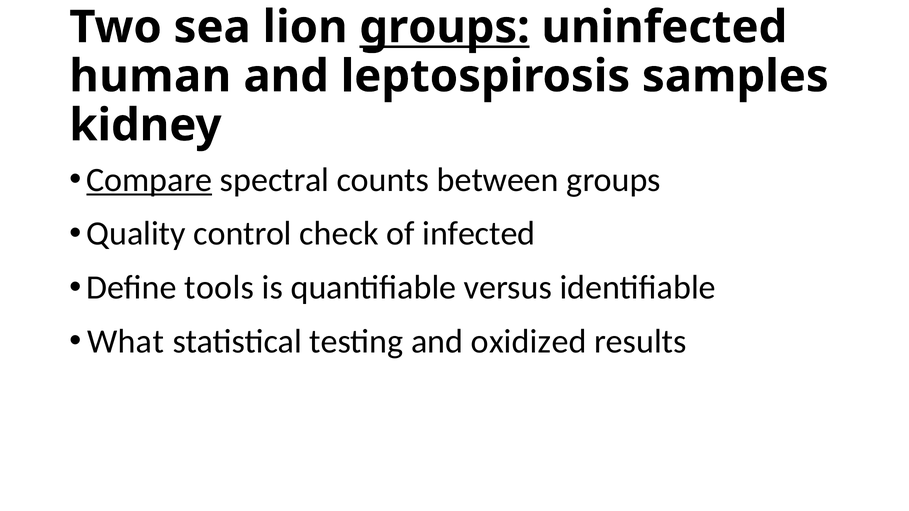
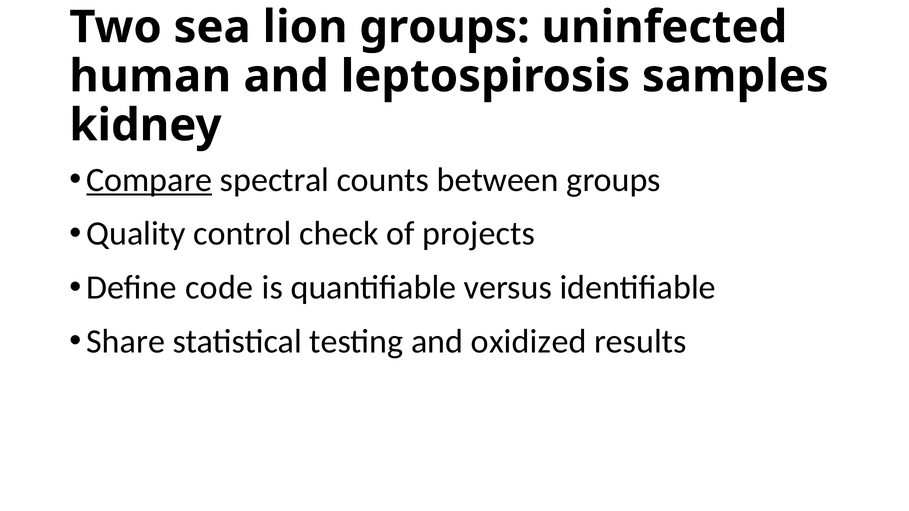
groups underline: present -> none (445, 27)
infected: infected -> projects (479, 234)
tools: tools -> code (219, 288)
What: What -> Share (126, 342)
